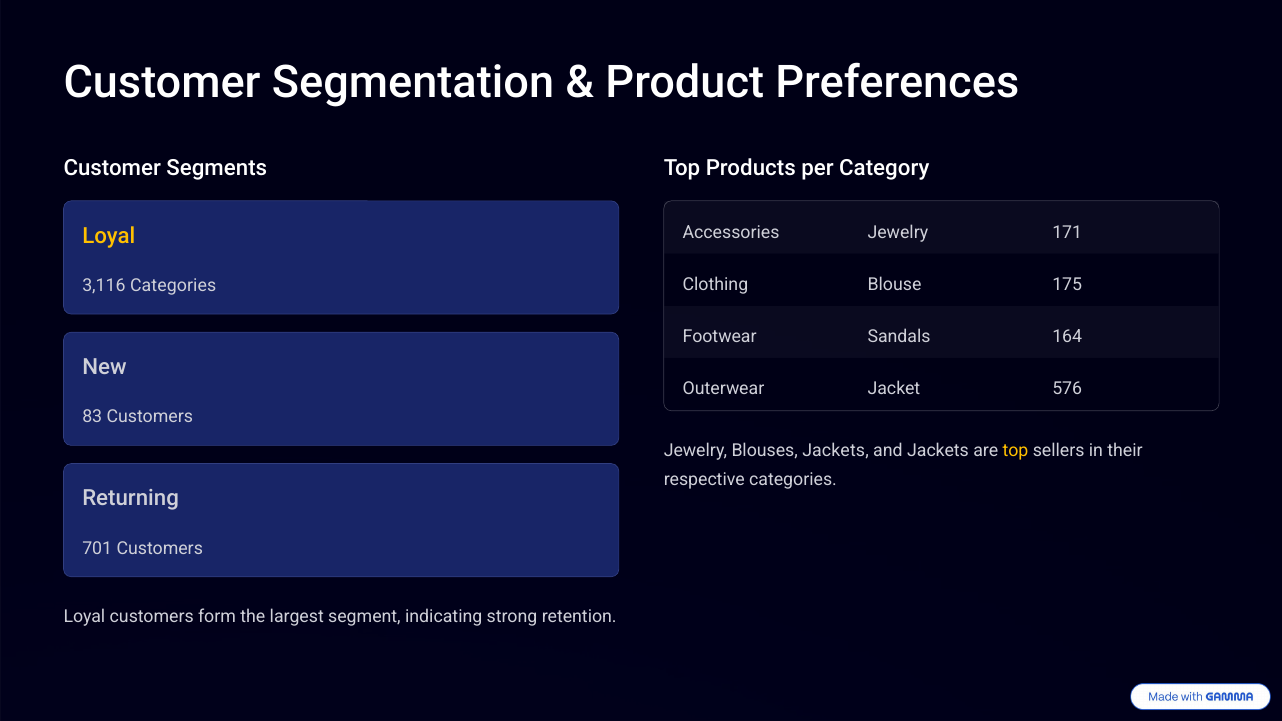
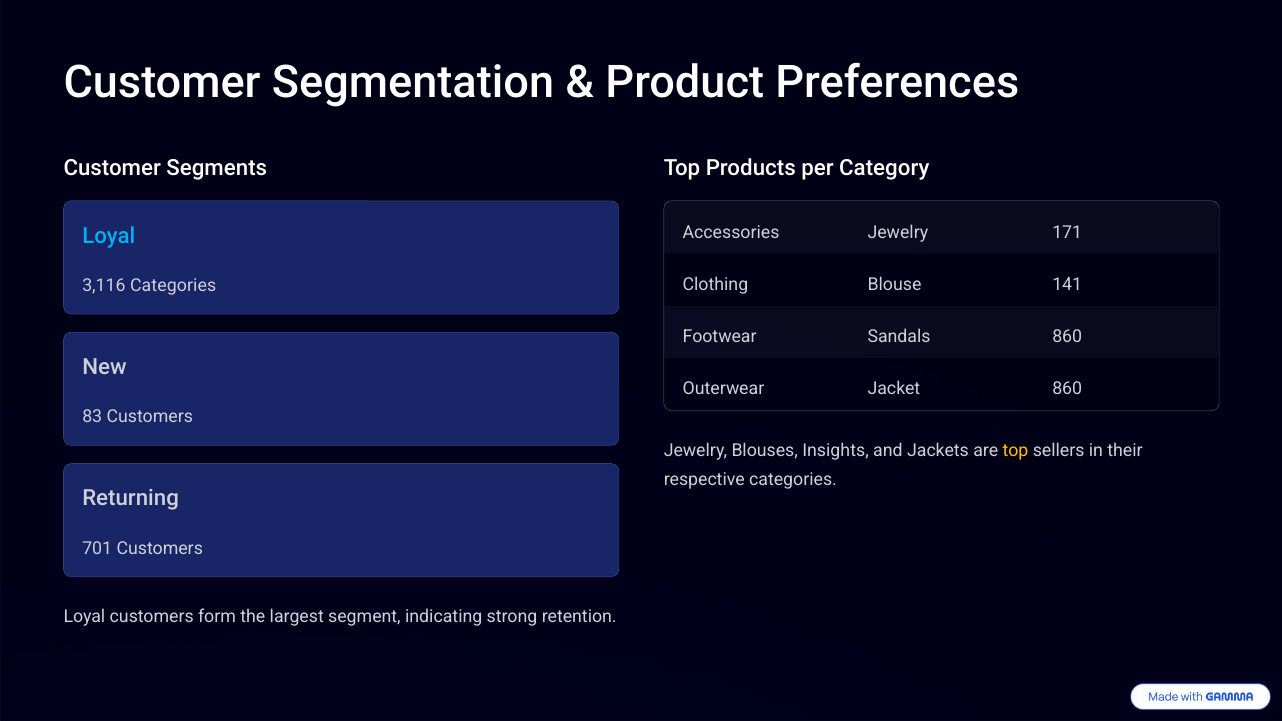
Loyal colour: yellow -> light blue (109, 236)
175: 175 -> 141 (1067, 285)
Sandals 164: 164 -> 860 (1067, 337)
Jacket 576: 576 -> 860 (1067, 389)
Blouses Jackets: Jackets -> Insights (836, 451)
